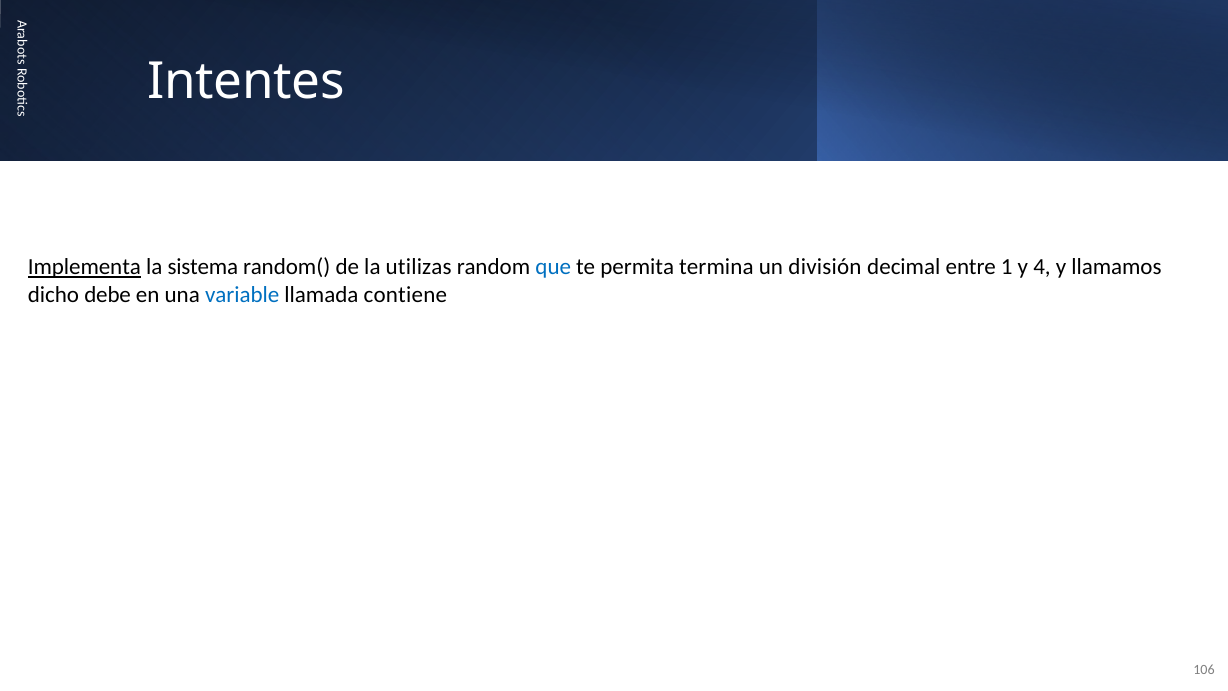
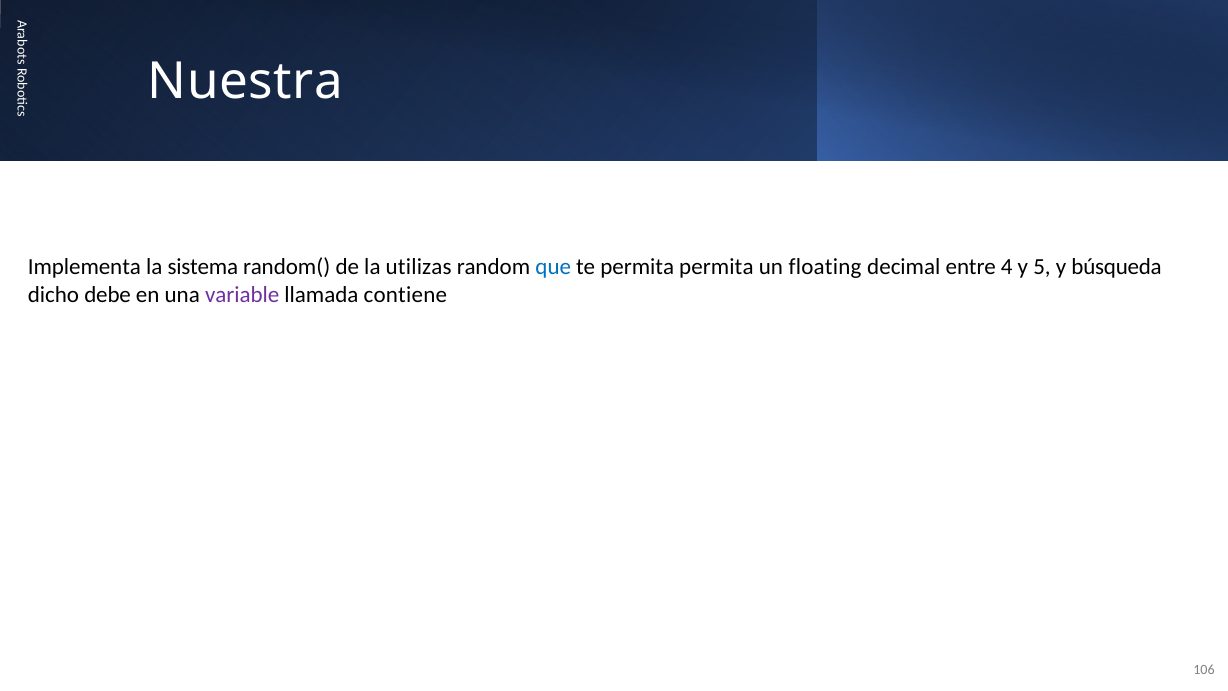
Intentes: Intentes -> Nuestra (246, 81)
Implementa underline: present -> none (84, 267)
permita termina: termina -> permita (716, 267)
división: división -> floating (825, 267)
1: 1 -> 4 (1007, 267)
4: 4 -> 5 (1042, 267)
llamamos: llamamos -> búsqueda (1117, 267)
variable colour: blue -> purple (242, 295)
